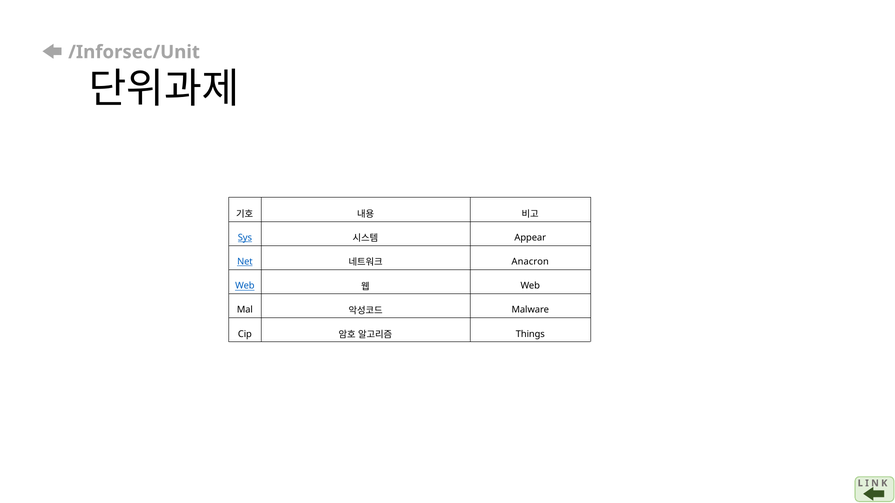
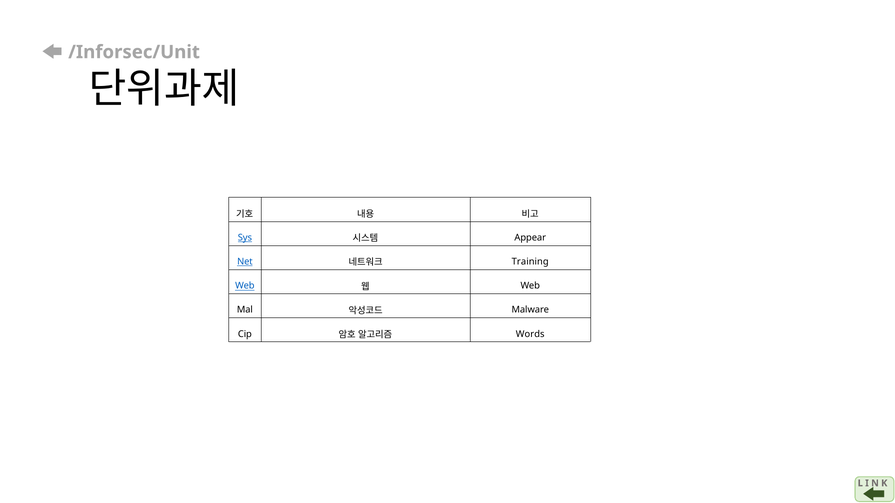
Anacron: Anacron -> Training (530, 262)
Things: Things -> Words (530, 334)
